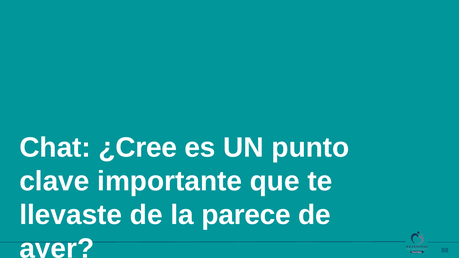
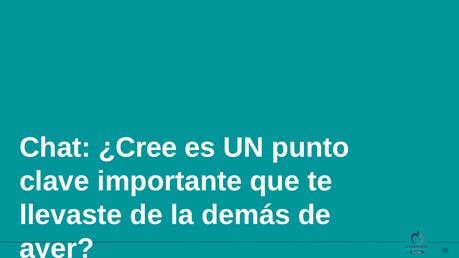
parece: parece -> demás (246, 215)
